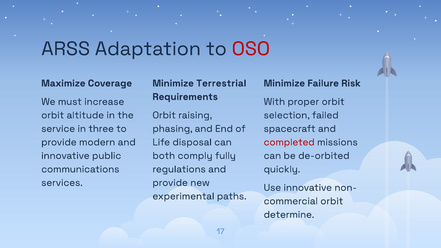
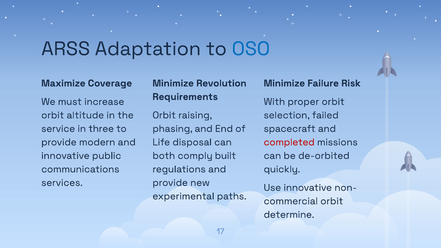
OSO colour: red -> blue (251, 49)
Terrestrial: Terrestrial -> Revolution (221, 83)
fully: fully -> built (225, 156)
